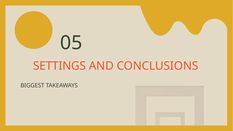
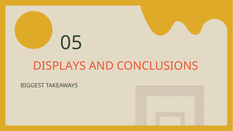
SETTINGS: SETTINGS -> DISPLAYS (59, 66)
